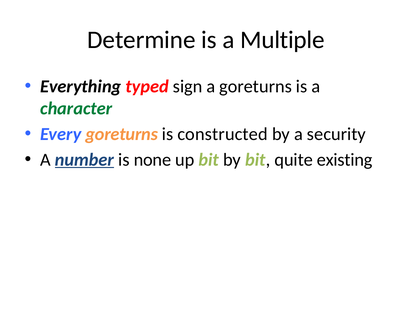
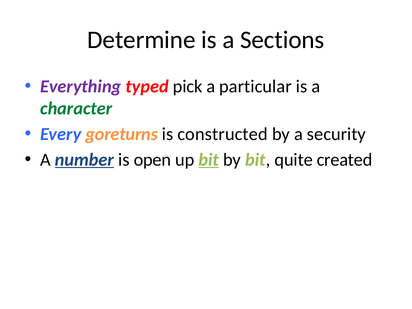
Multiple: Multiple -> Sections (282, 40)
Everything colour: black -> purple (81, 86)
sign: sign -> pick (188, 86)
a goreturns: goreturns -> particular (256, 86)
none: none -> open (152, 160)
bit underline: none -> present (209, 160)
existing: existing -> created (345, 160)
